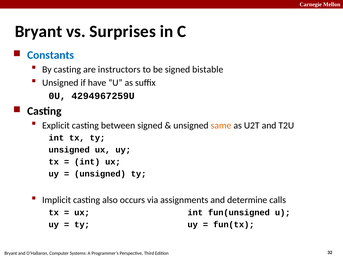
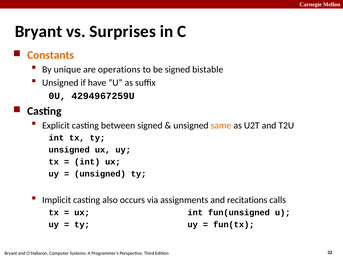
Constants colour: blue -> orange (51, 55)
By casting: casting -> unique (67, 69)
instructors: instructors -> operations (119, 69)
determine: determine -> recitations (247, 200)
